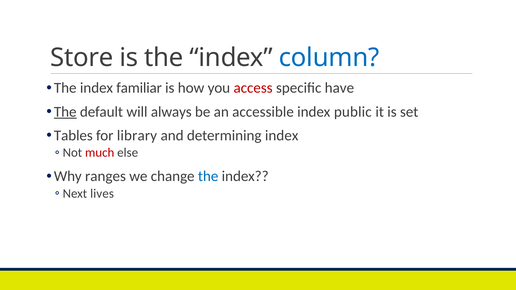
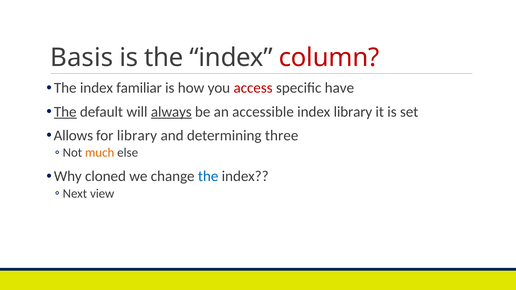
Store: Store -> Basis (82, 58)
column colour: blue -> red (329, 58)
always underline: none -> present (171, 112)
index public: public -> library (353, 112)
Tables: Tables -> Allows (73, 136)
determining index: index -> three (282, 136)
much colour: red -> orange (100, 153)
ranges: ranges -> cloned (105, 176)
lives: lives -> view (102, 194)
